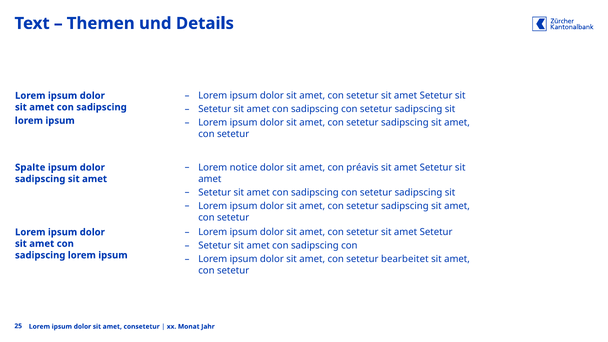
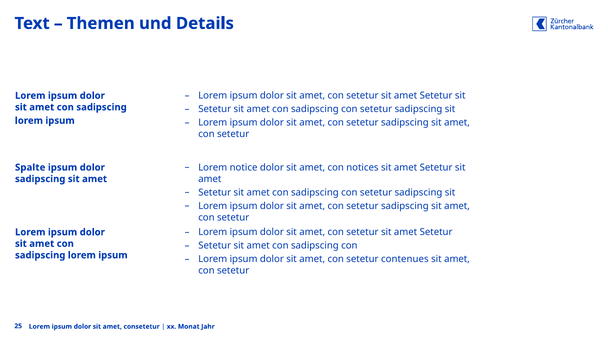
préavis: préavis -> notices (362, 167)
bearbeitet: bearbeitet -> contenues (405, 259)
